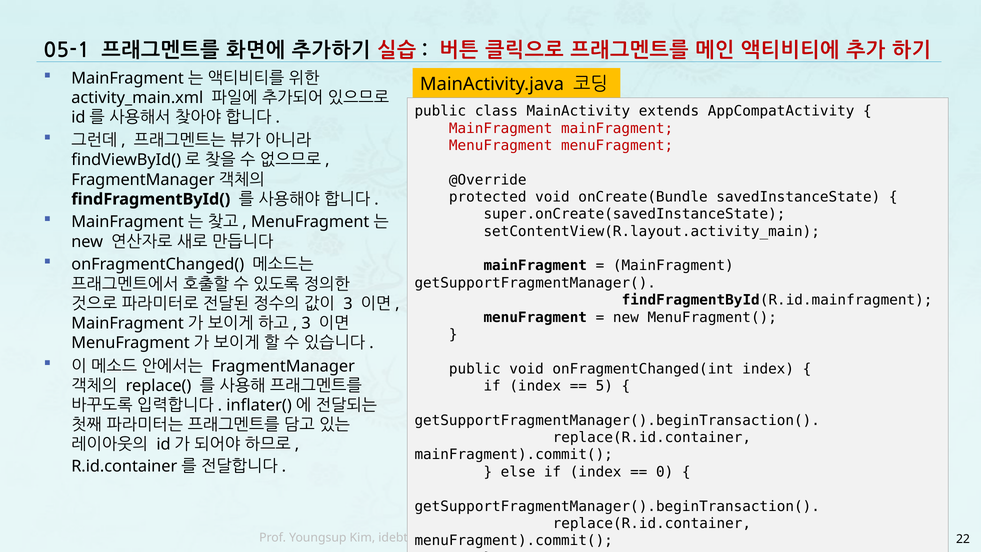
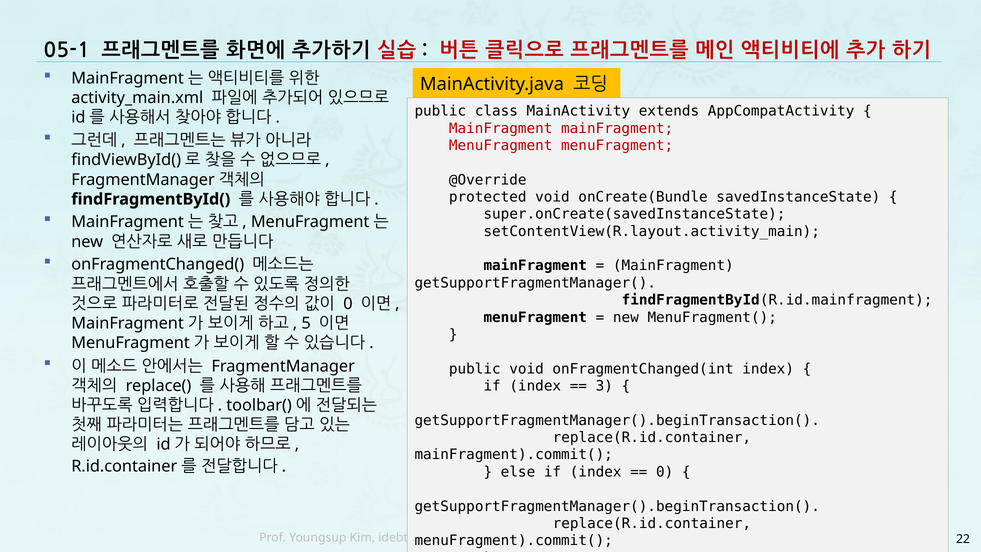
3: 3 -> 0 (348, 304)
3: 3 -> 5 (306, 323)
5: 5 -> 3 (604, 386)
inflater(: inflater( -> toolbar( (259, 405)
